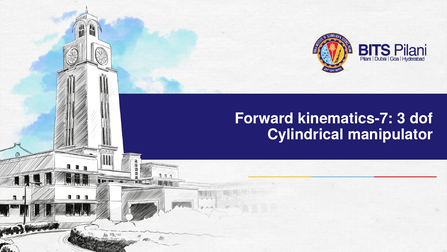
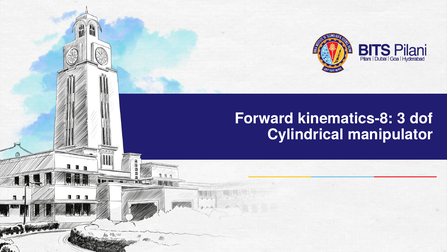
kinematics-7: kinematics-7 -> kinematics-8 (345, 118)
